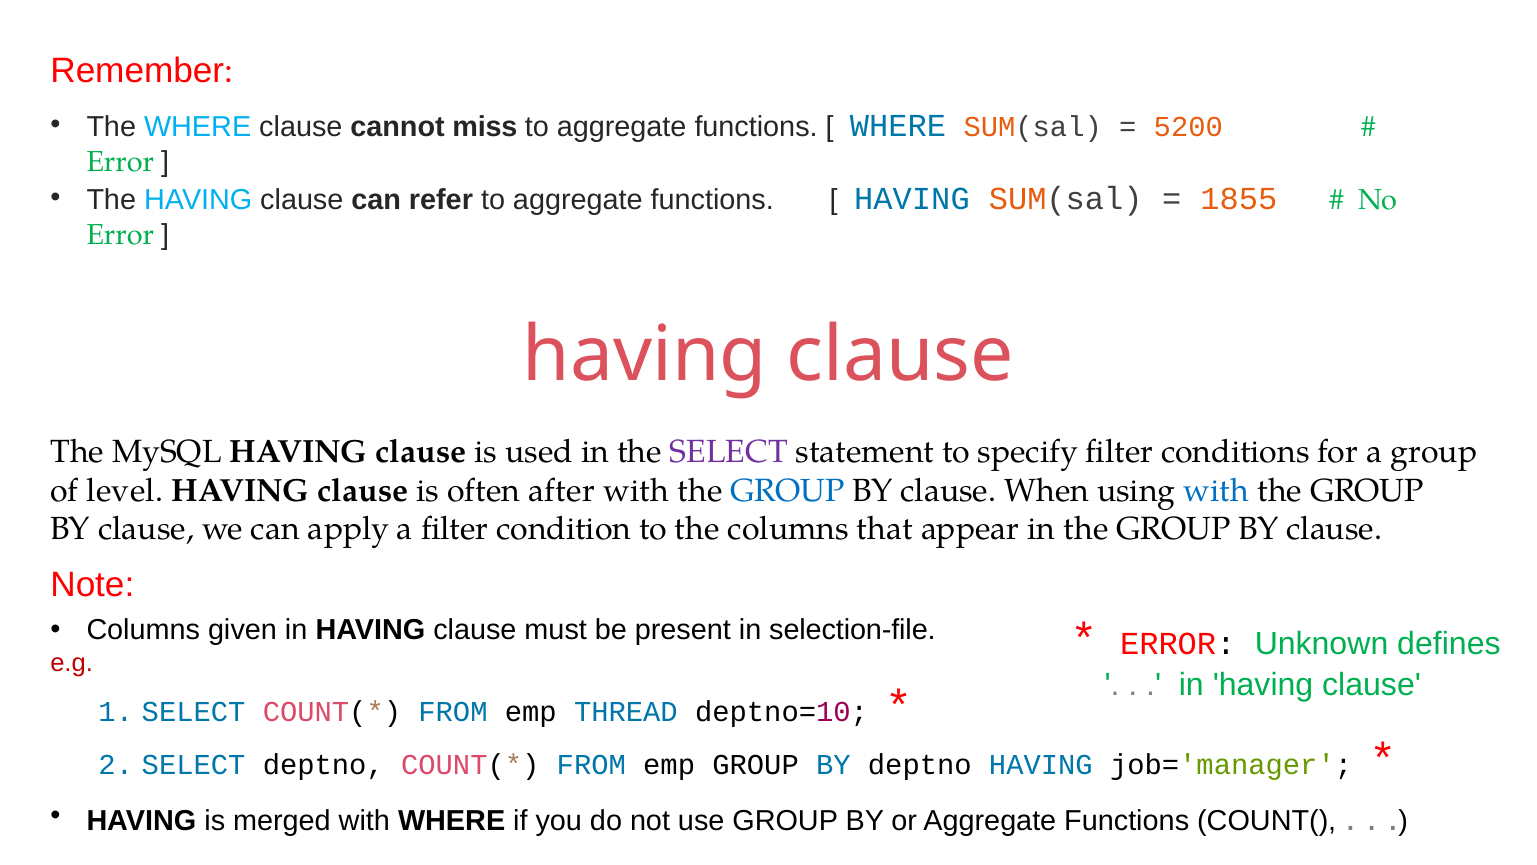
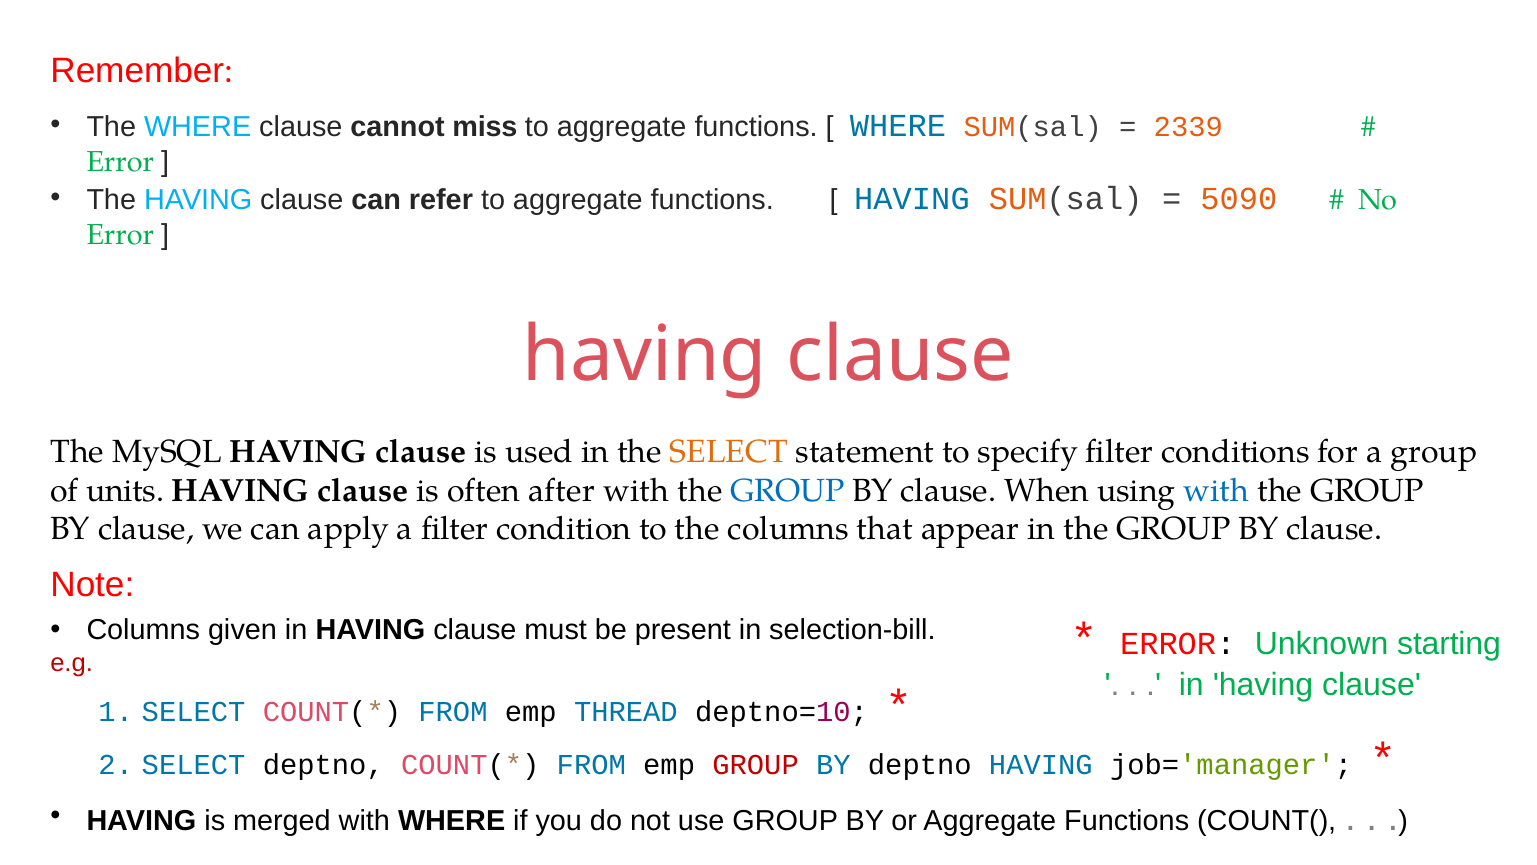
5200: 5200 -> 2339 (1188, 127)
1855: 1855 -> 5090 (1239, 199)
SELECT colour: purple -> orange (729, 452)
level: level -> units (125, 490)
selection-file: selection-file -> selection-bill (852, 630)
defines: defines -> starting (1449, 644)
GROUP colour: black -> red (756, 765)
